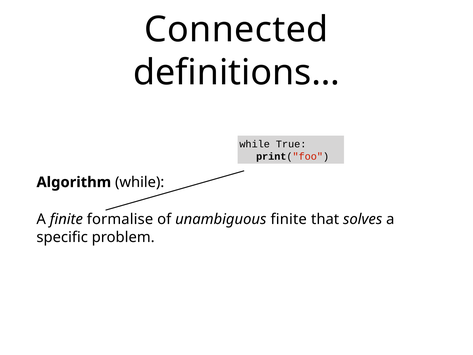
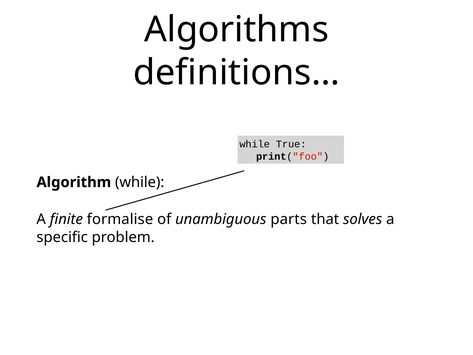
Connected: Connected -> Algorithms (237, 29)
unambiguous finite: finite -> parts (289, 219)
